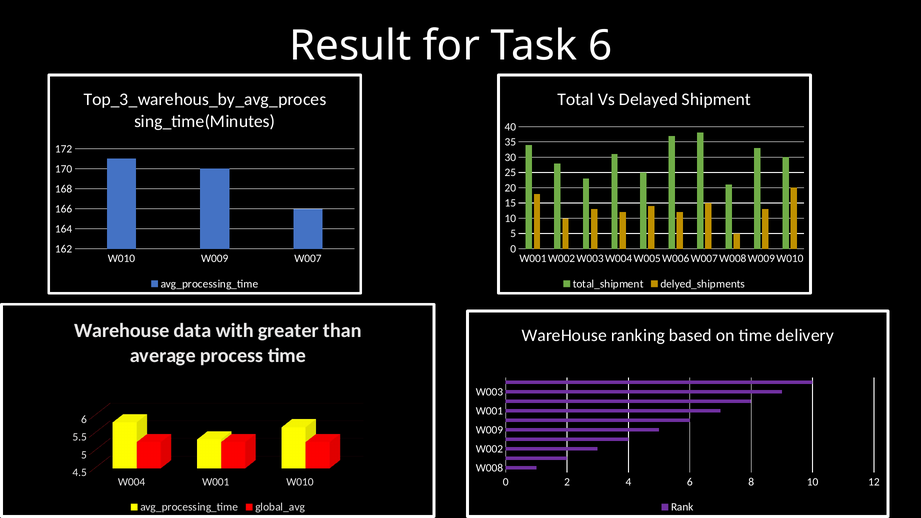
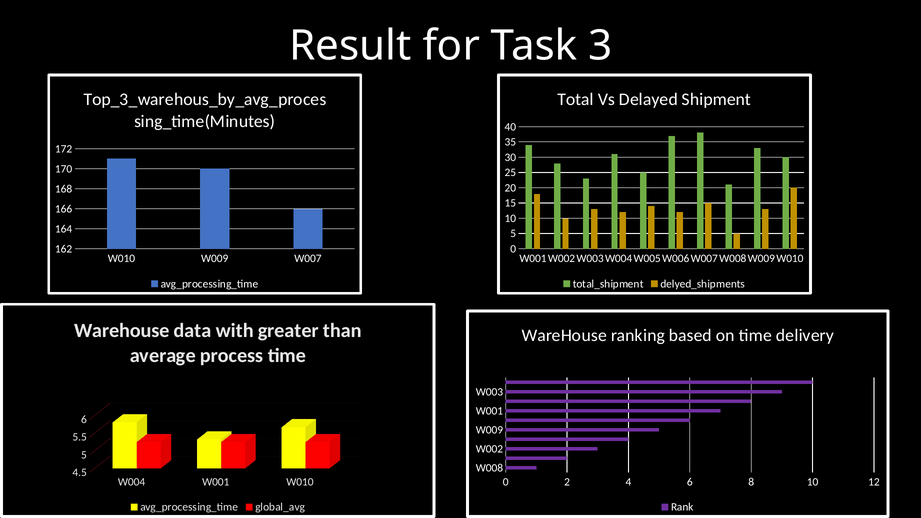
Task 6: 6 -> 3 (600, 46)
